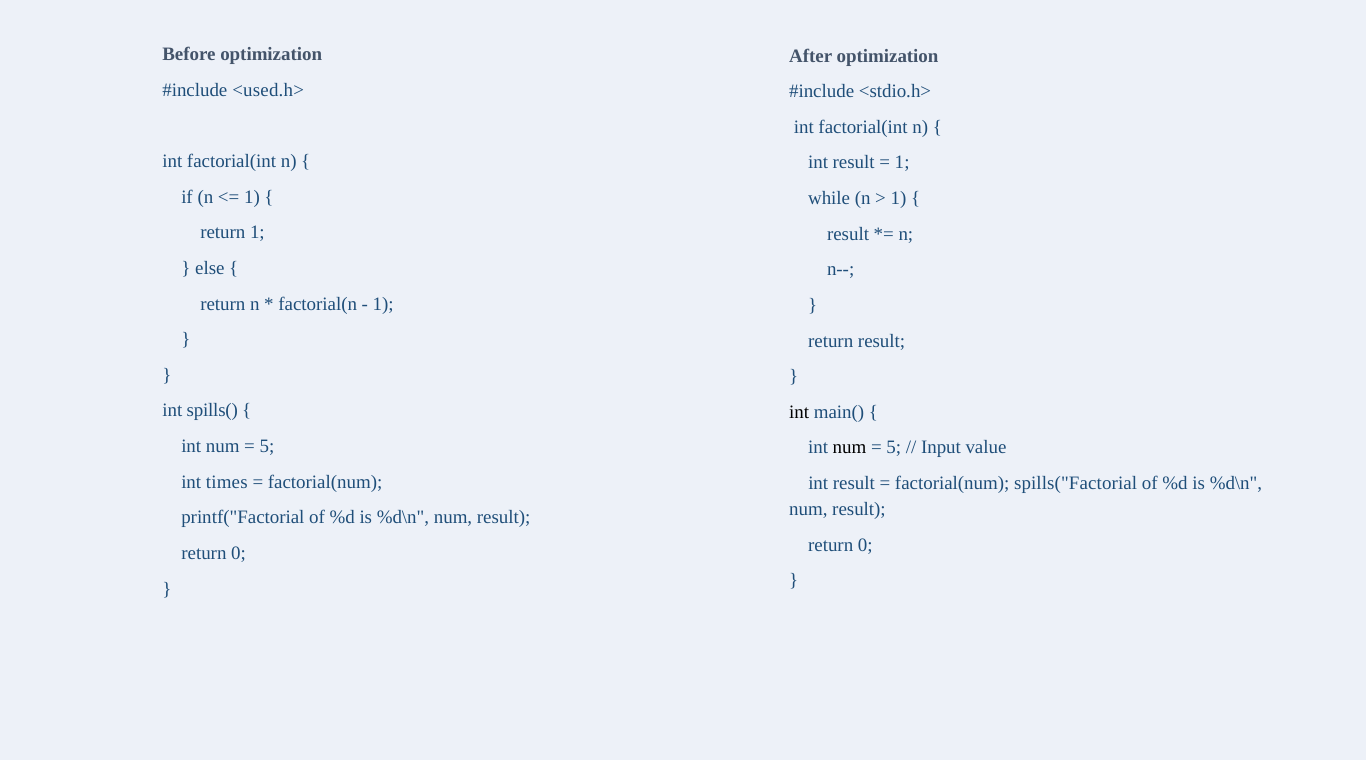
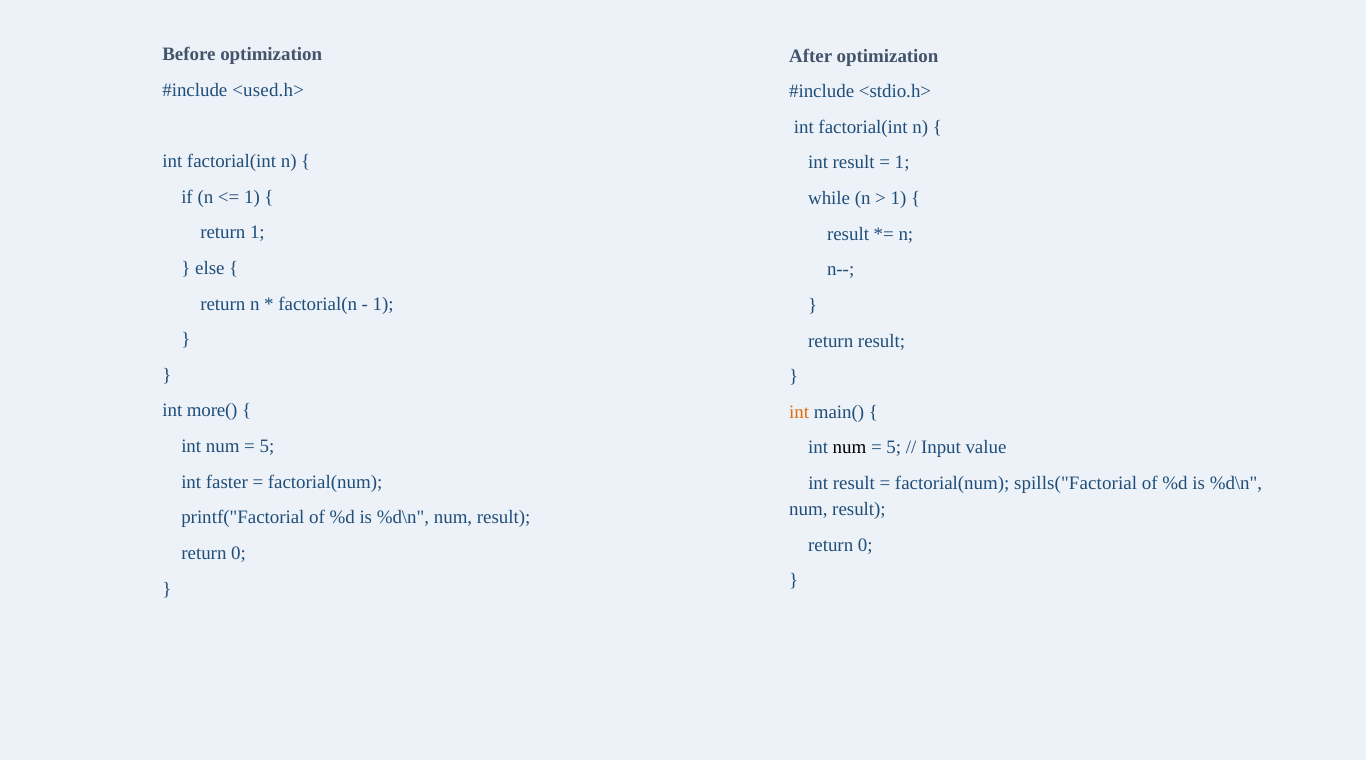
spills(: spills( -> more( (212, 411)
int colour: black -> orange (799, 412)
times: times -> faster (227, 482)
